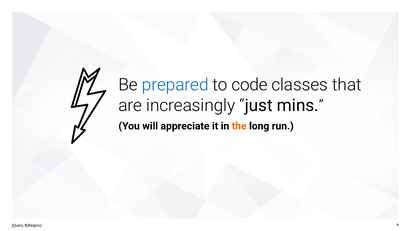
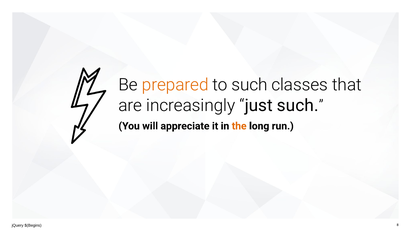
prepared colour: blue -> orange (175, 85)
to code: code -> such (250, 85)
just mins: mins -> such (298, 106)
